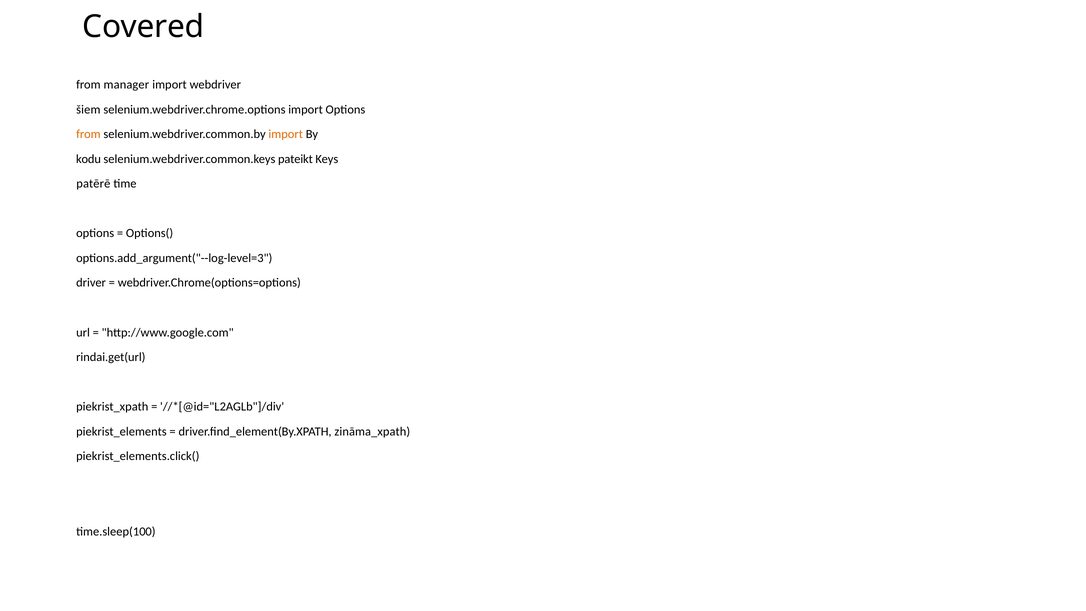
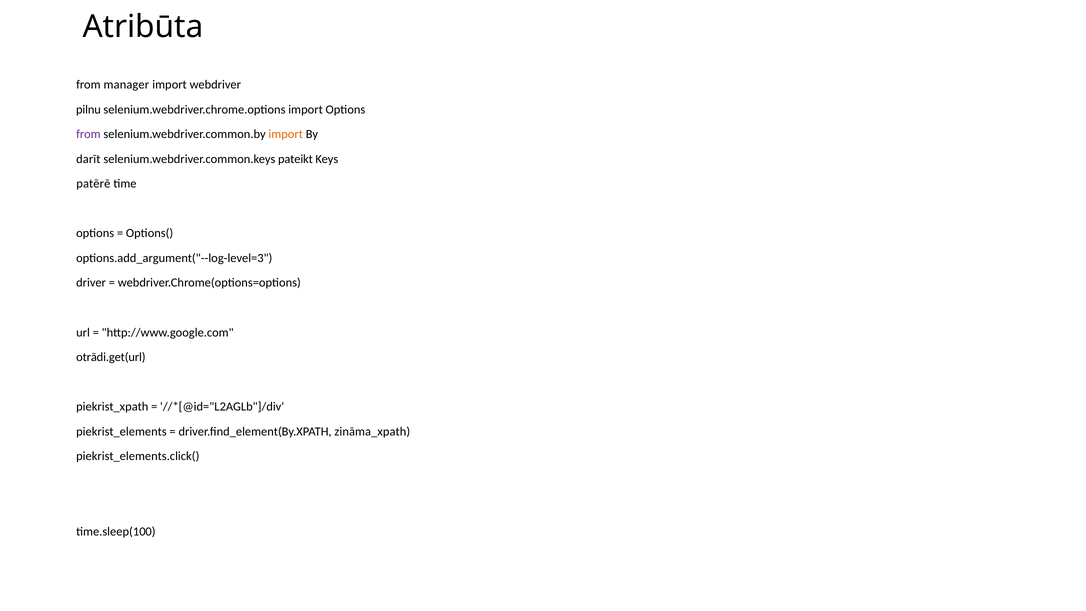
Covered: Covered -> Atribūta (143, 27)
šiem: šiem -> pilnu (88, 110)
from colour: orange -> purple (88, 134)
kodu: kodu -> darīt (88, 159)
rindai.get(url: rindai.get(url -> otrādi.get(url (111, 357)
